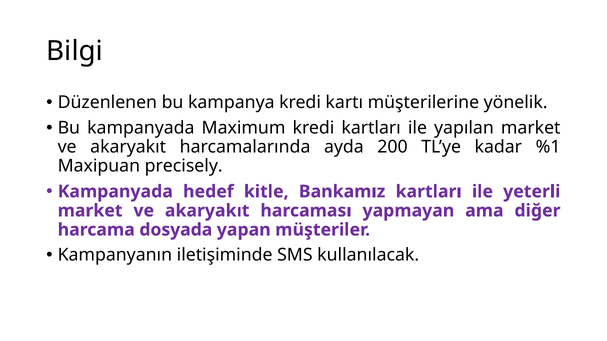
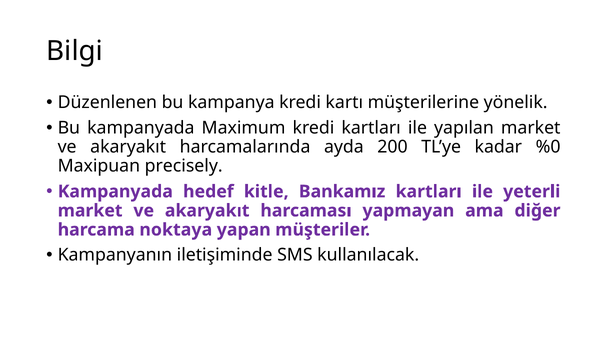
%1: %1 -> %0 (548, 147)
dosyada: dosyada -> noktaya (176, 230)
